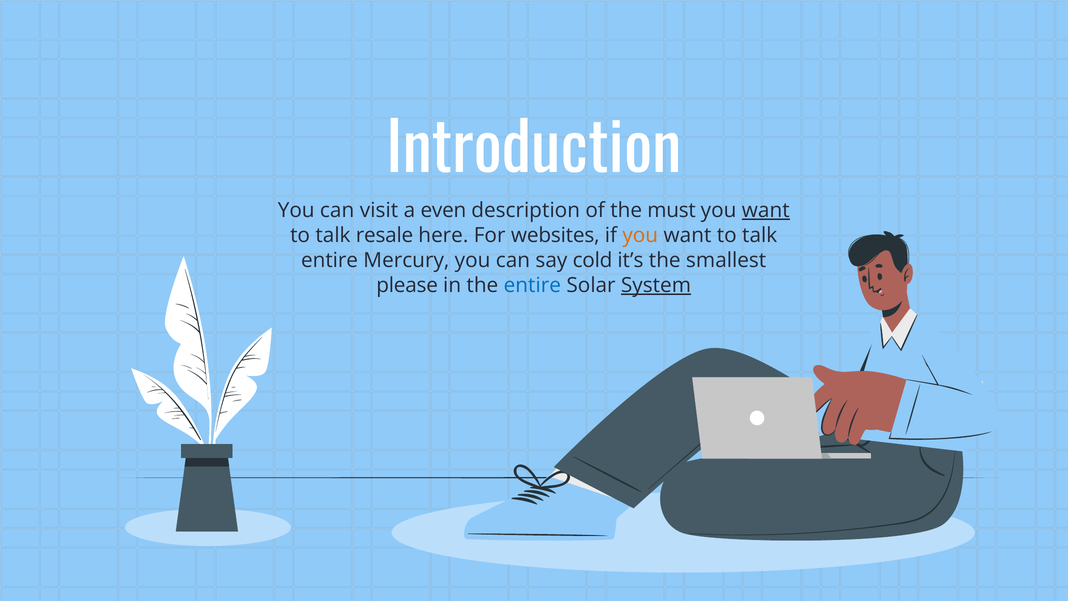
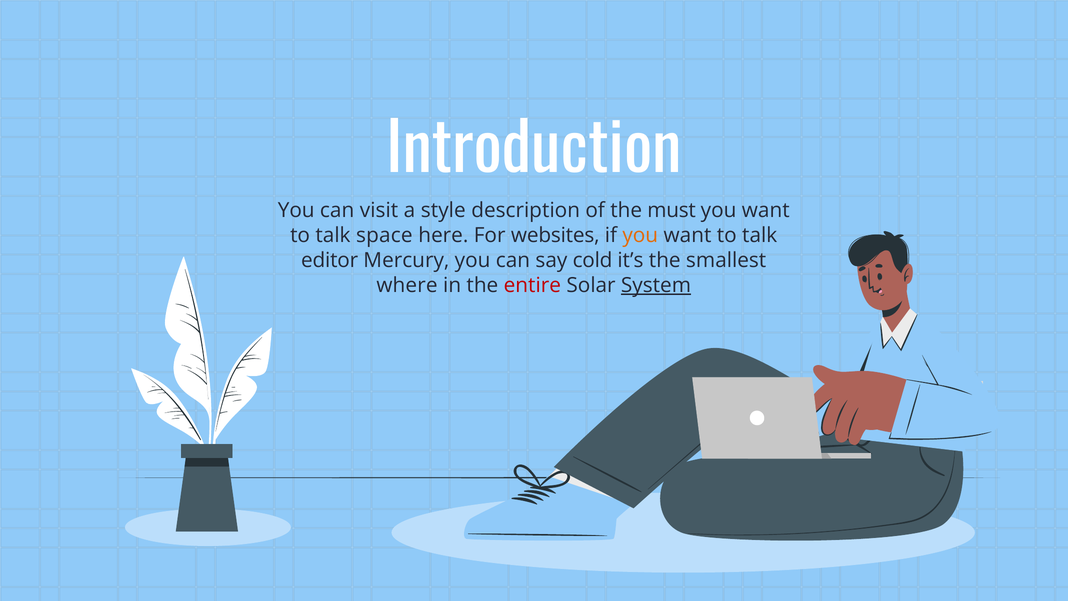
even: even -> style (443, 210)
want underline: present -> none (766, 210)
resale: resale -> space (384, 235)
entire: entire -> editor (330, 260)
please: please -> where (407, 285)
entire colour: blue -> red (532, 285)
